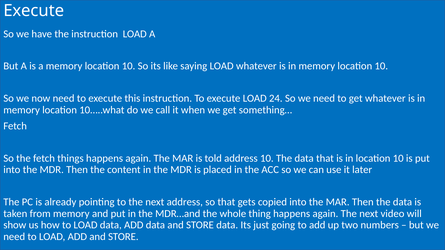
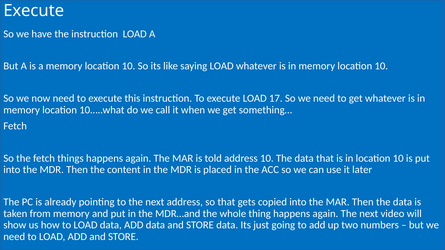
24: 24 -> 17 (276, 99)
